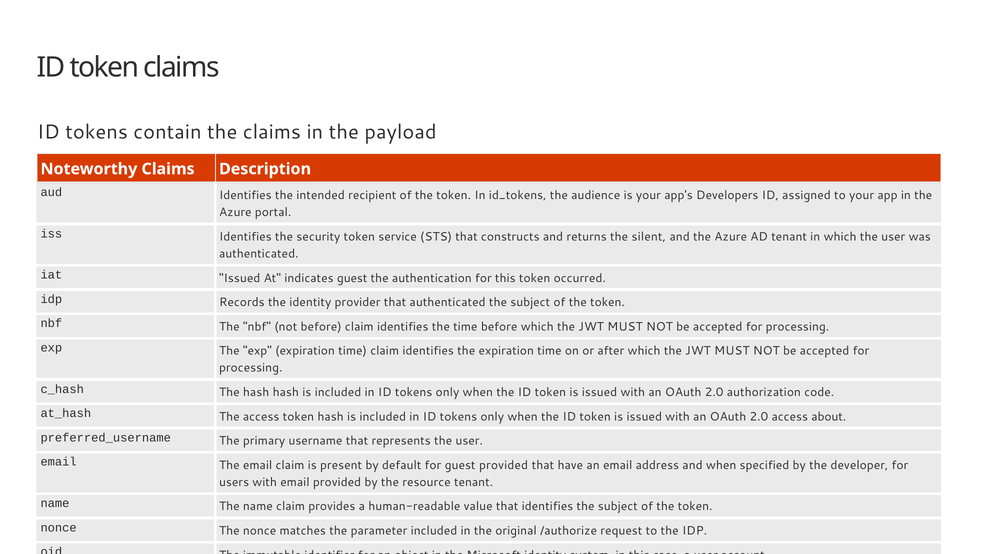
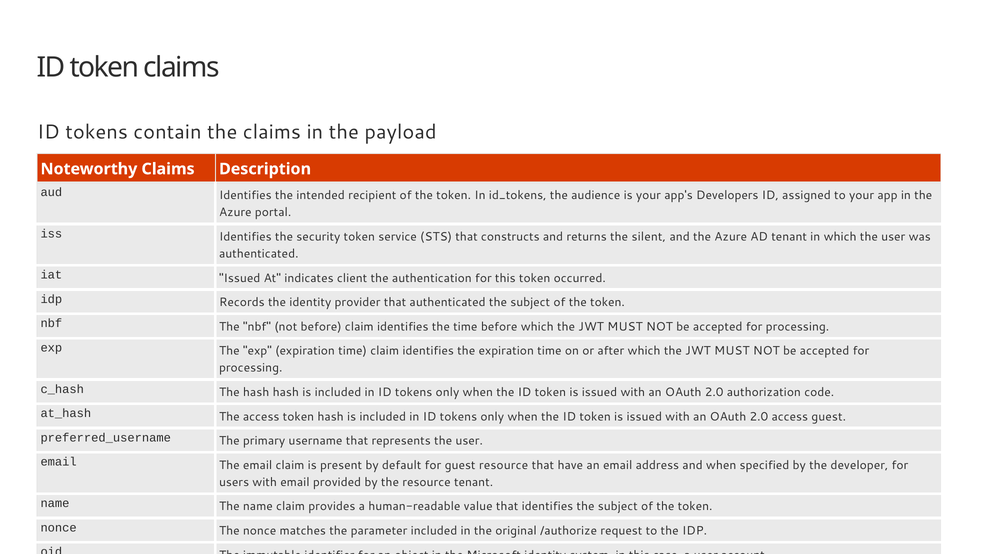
indicates guest: guest -> client (352, 278)
access about: about -> guest (829, 417)
guest provided: provided -> resource (504, 466)
